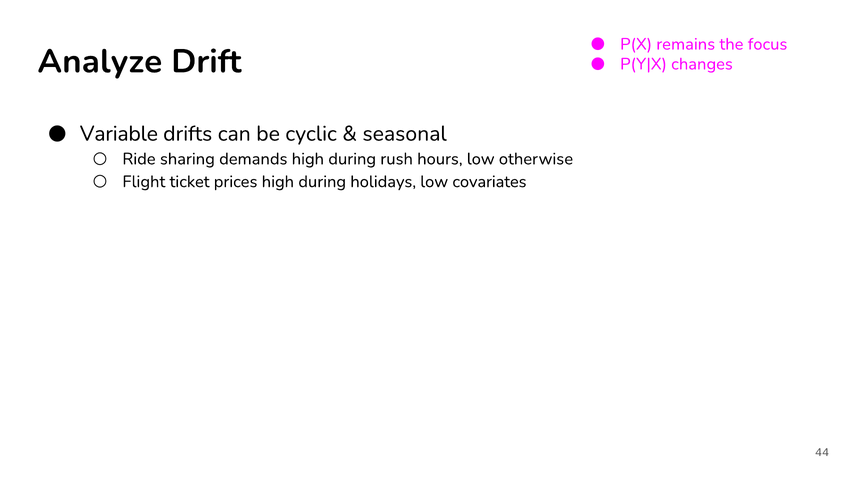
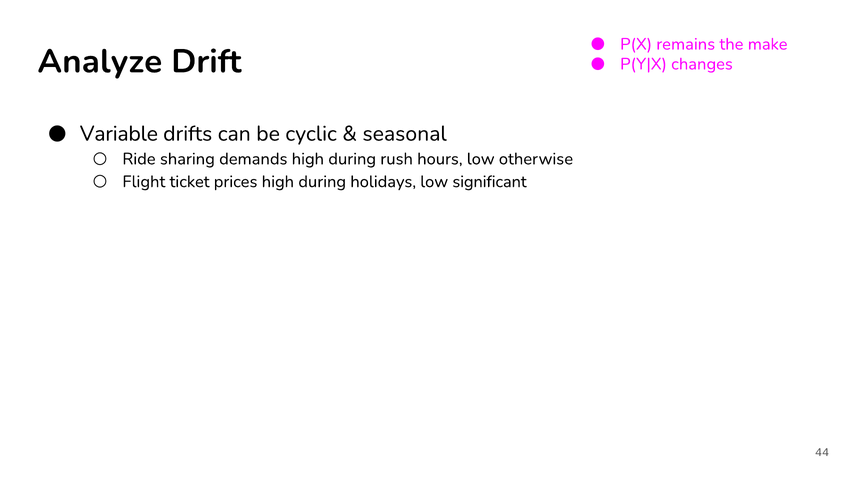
focus: focus -> make (768, 44)
covariates: covariates -> significant (489, 182)
